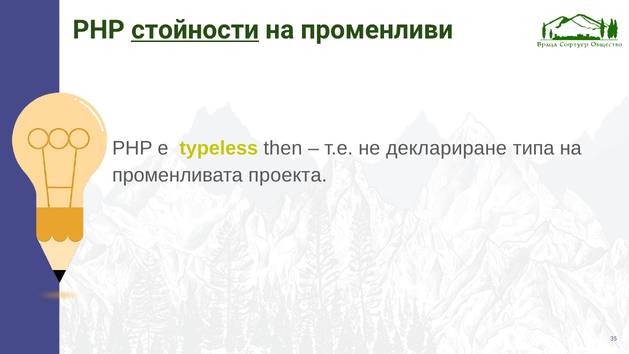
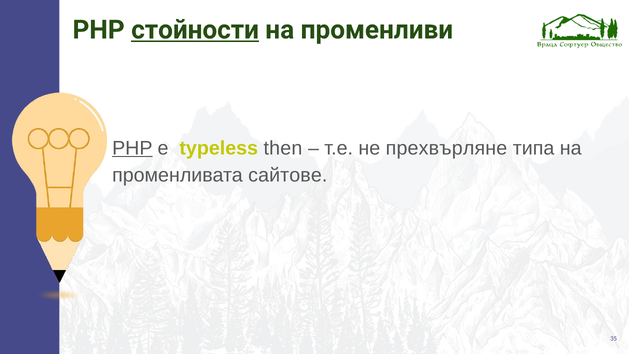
PHP underline: none -> present (132, 148)
деклариране: деклариране -> прехвърляне (446, 148)
проекта: проекта -> сайтове (288, 175)
